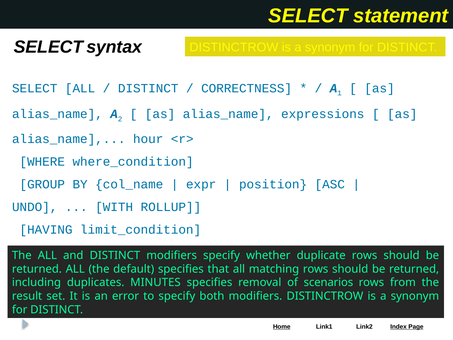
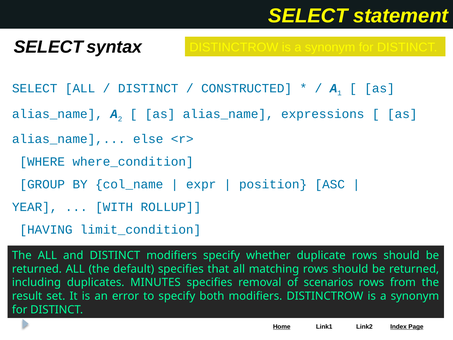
CORRECTNESS: CORRECTNESS -> CONSTRUCTED (247, 88)
hour: hour -> else (148, 139)
UNDO: UNDO -> YEAR (35, 207)
